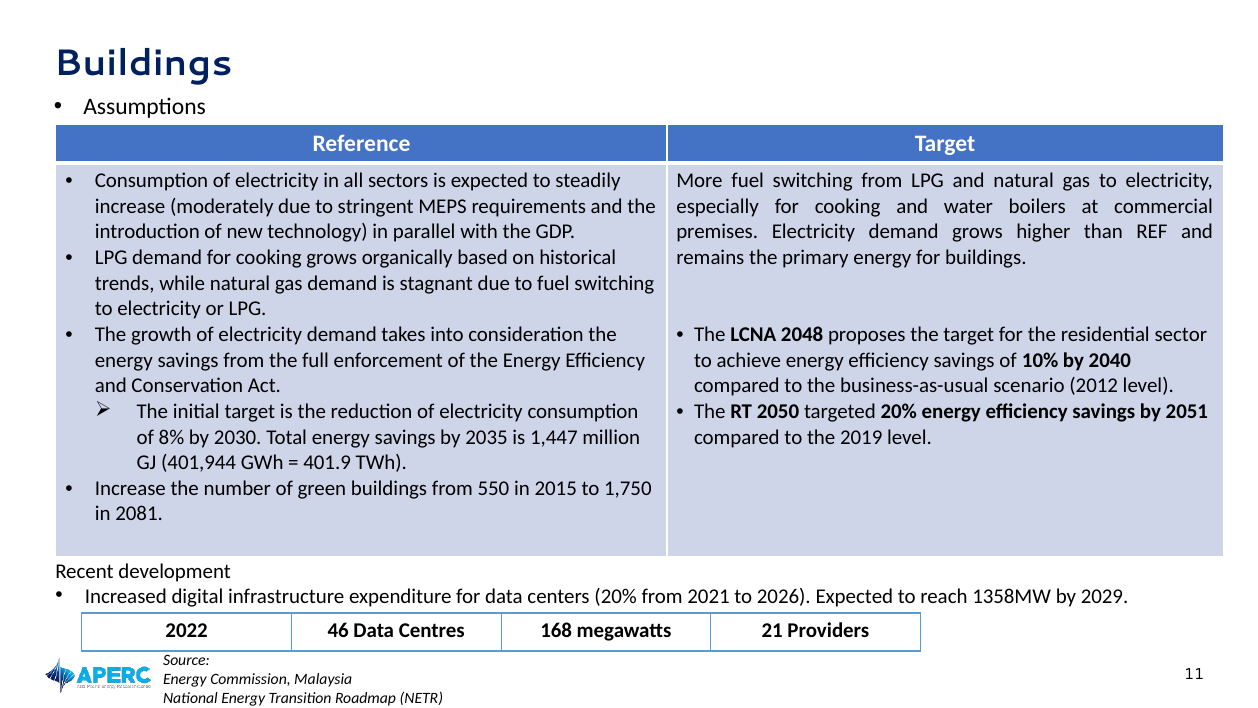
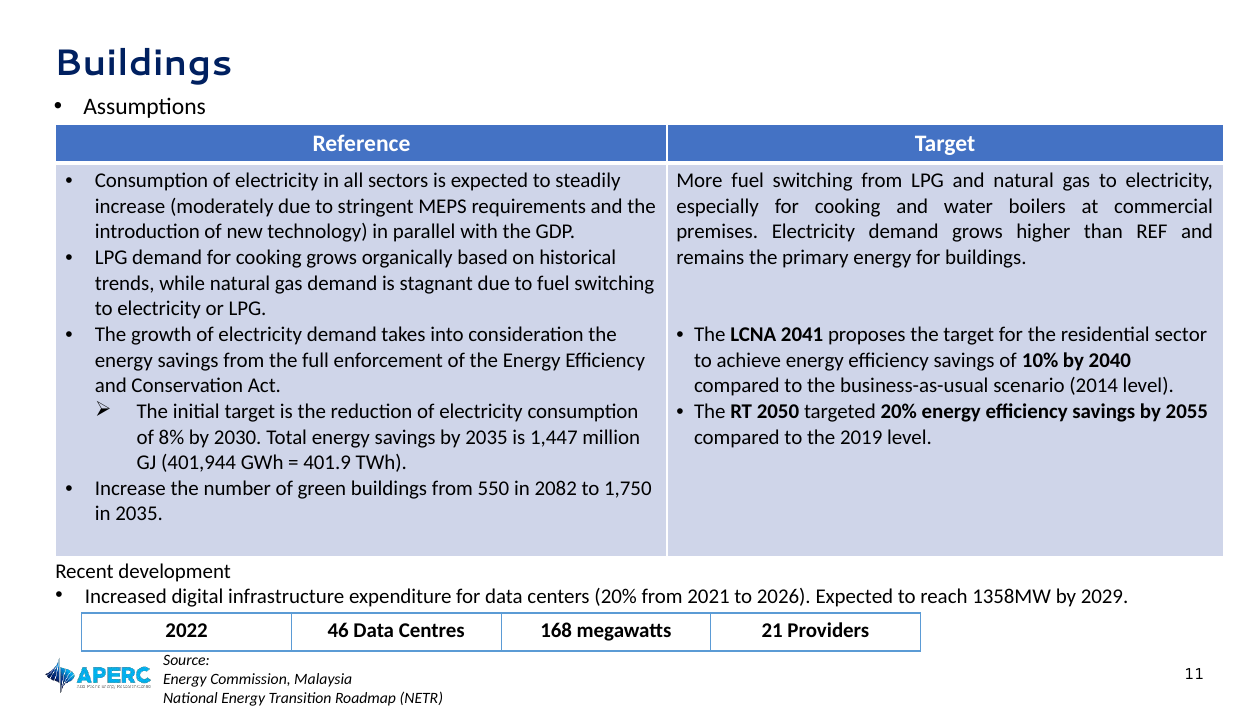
2048: 2048 -> 2041 (802, 334)
2012: 2012 -> 2014 (1094, 386)
2051: 2051 -> 2055 (1187, 411)
2015: 2015 -> 2082 (556, 488)
in 2081: 2081 -> 2035 (139, 514)
